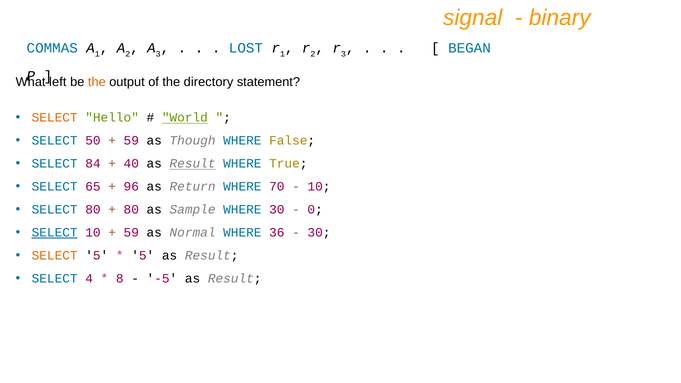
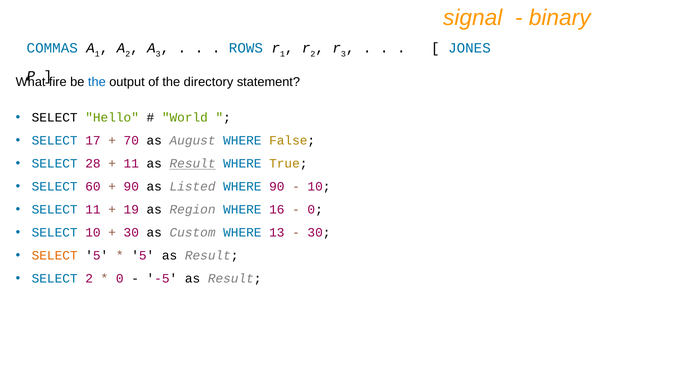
LOST: LOST -> ROWS (246, 48)
BEGAN: BEGAN -> JONES (469, 48)
left: left -> fire (58, 82)
the colour: orange -> blue (97, 82)
SELECT colour: orange -> black (55, 118)
World underline: present -> none (185, 118)
50: 50 -> 17 (93, 141)
59: 59 -> 70 (131, 141)
Though: Though -> August (193, 141)
84: 84 -> 28 (93, 164)
40: 40 -> 11 (131, 164)
65: 65 -> 60 (93, 187)
96: 96 -> 90 (131, 187)
Return: Return -> Listed (193, 187)
WHERE 70: 70 -> 90 (277, 187)
SELECT 80: 80 -> 11 (93, 210)
80: 80 -> 19 (131, 210)
Sample: Sample -> Region (193, 210)
WHERE 30: 30 -> 16 (277, 210)
SELECT underline: present -> none (55, 233)
59: 59 -> 30 (131, 233)
Normal: Normal -> Custom (193, 233)
36: 36 -> 13 (277, 233)
SELECT 4: 4 -> 2 (89, 279)
8: 8 -> 0 (120, 279)
